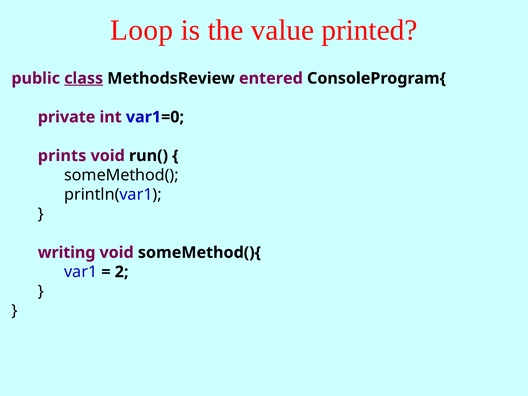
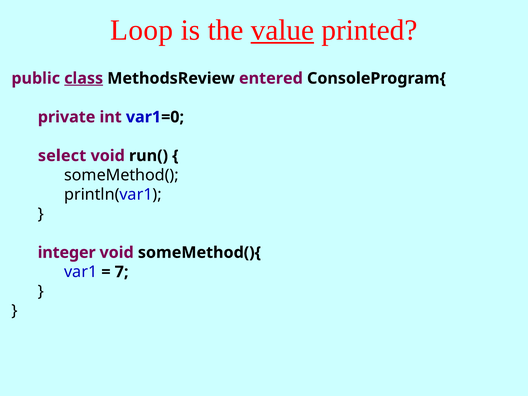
value underline: none -> present (282, 30)
prints: prints -> select (62, 156)
writing: writing -> integer (67, 253)
2: 2 -> 7 (122, 272)
